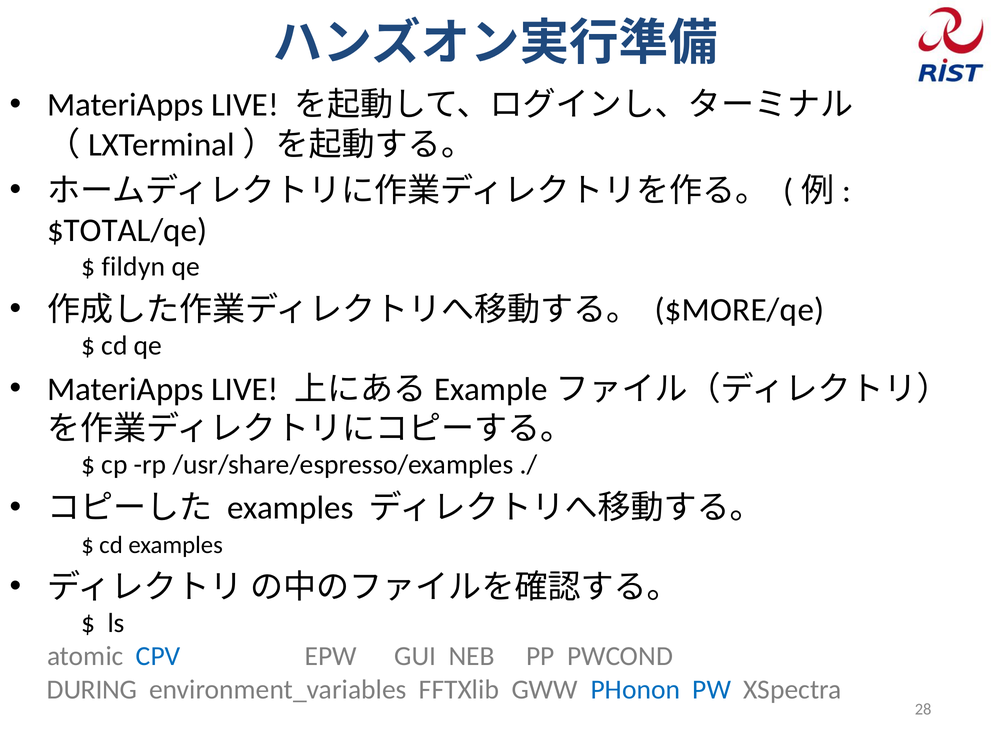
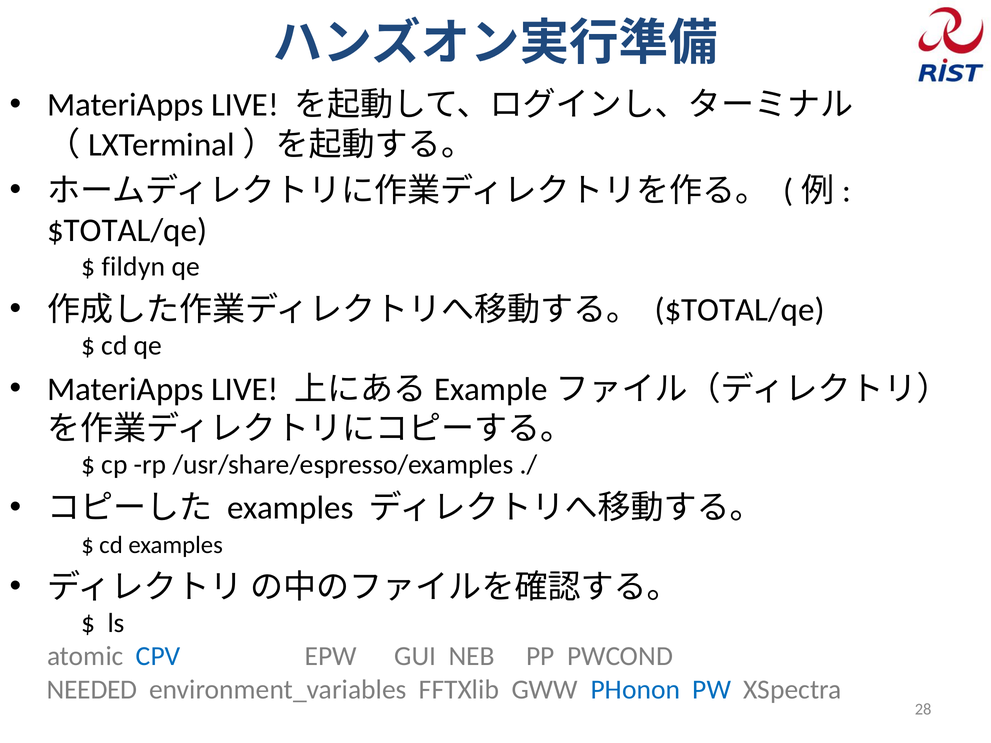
$MORE/qe: $MORE/qe -> $TOTAL/qe (740, 310)
DURING: DURING -> NEEDED (92, 690)
